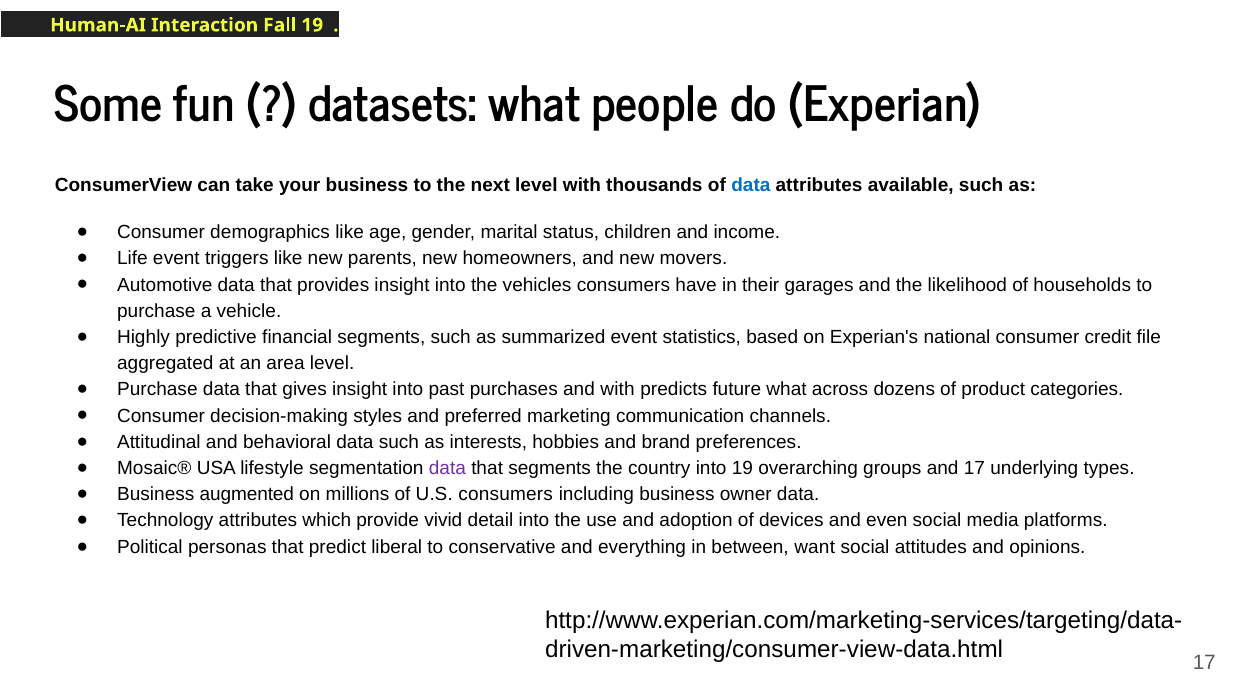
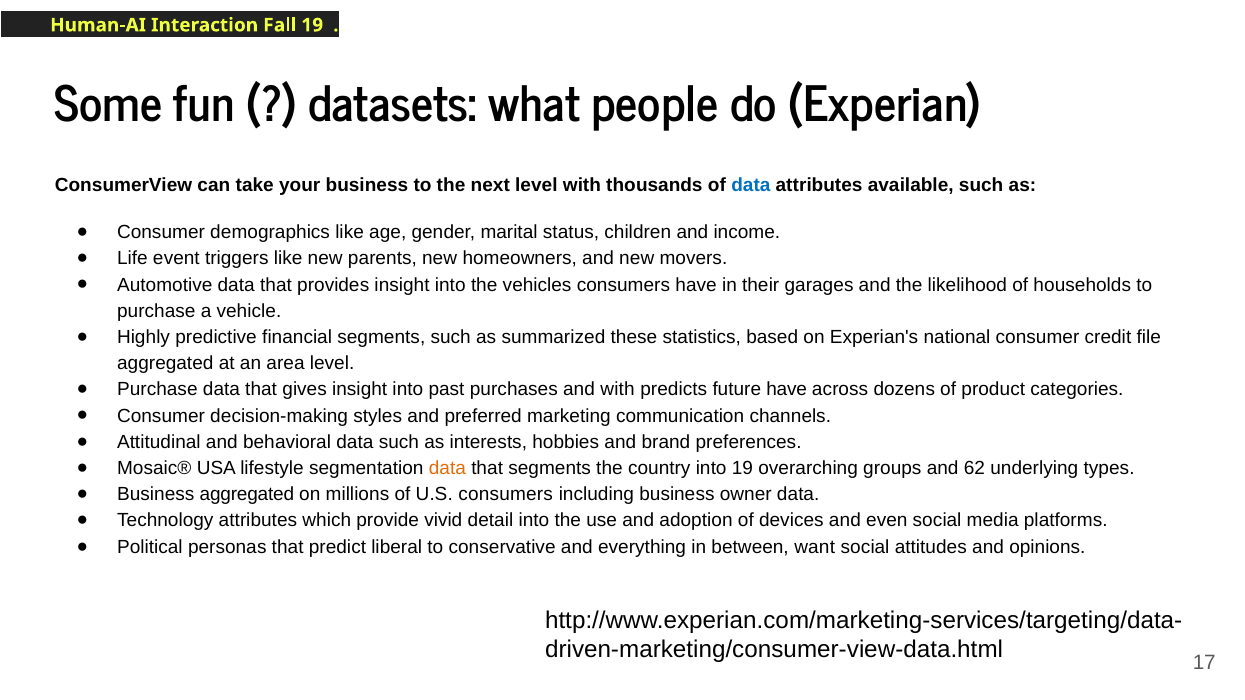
summarized event: event -> these (634, 337)
future what: what -> have (787, 390)
data colour: purple -> orange (447, 468)
and 17: 17 -> 62 (974, 468)
Business augmented: augmented -> aggregated (247, 495)
